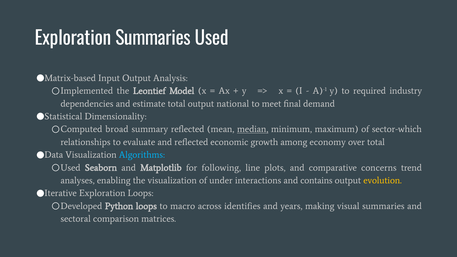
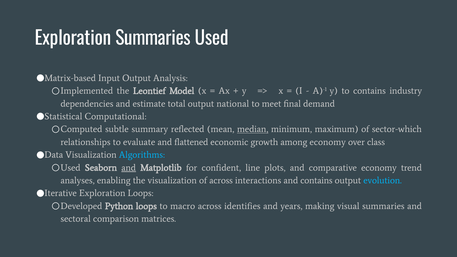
to required: required -> contains (369, 91)
Dimensionality: Dimensionality -> Computational (116, 116)
broad: broad -> subtle (117, 129)
and reflected: reflected -> flattened (191, 142)
over total: total -> class (376, 142)
and underline: none -> present (129, 168)
following: following -> confident (221, 168)
comparative concerns: concerns -> economy (379, 168)
of under: under -> across (221, 180)
evolution colour: yellow -> light blue (382, 180)
